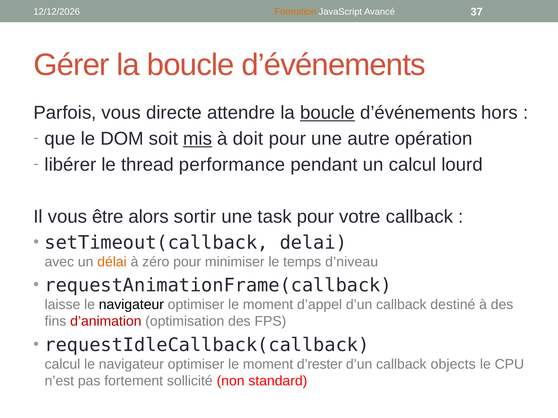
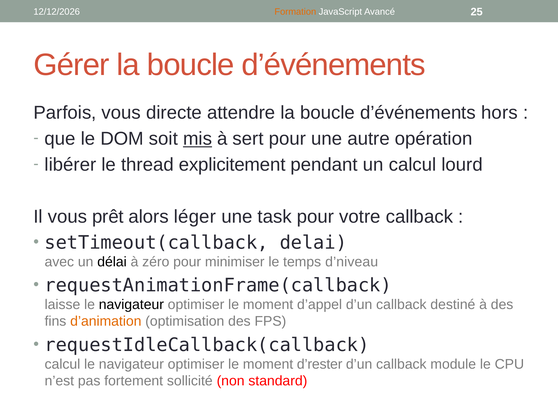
37: 37 -> 25 (477, 12)
boucle underline: present -> none (327, 113)
doit: doit -> sert (248, 139)
performance: performance -> explicitement (232, 165)
être: être -> prêt (108, 217)
sortir: sortir -> léger (195, 217)
délai colour: orange -> black (112, 262)
d’animation colour: red -> orange (106, 322)
objects: objects -> module (453, 365)
